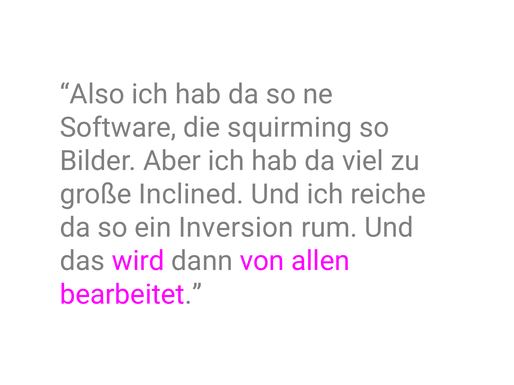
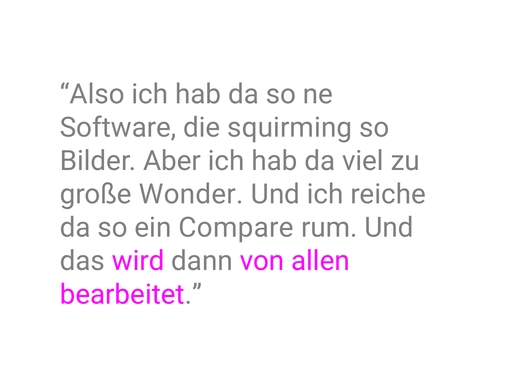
Inclined: Inclined -> Wonder (191, 195)
Inversion: Inversion -> Compare (236, 228)
